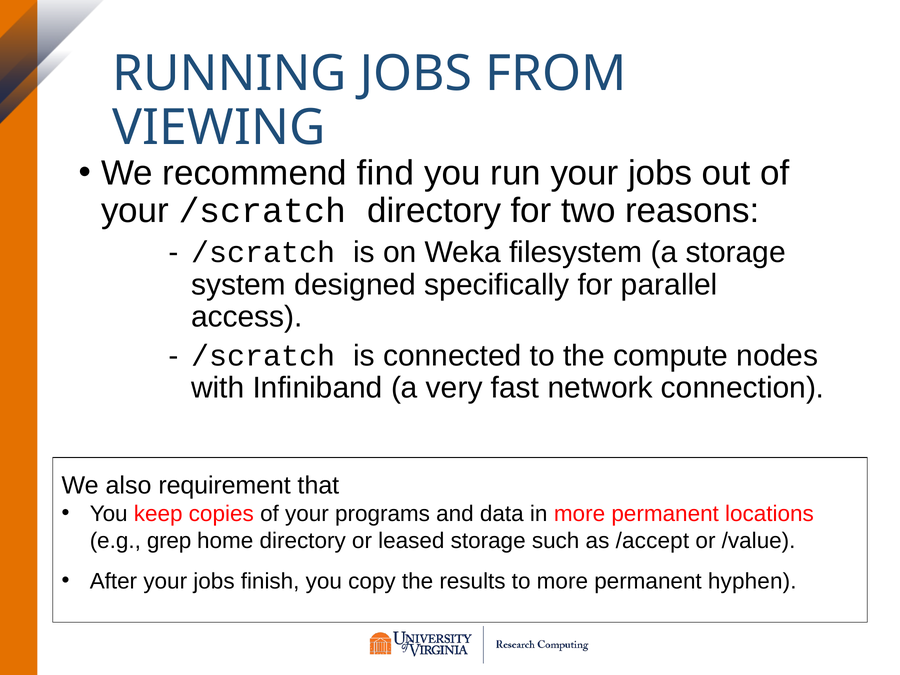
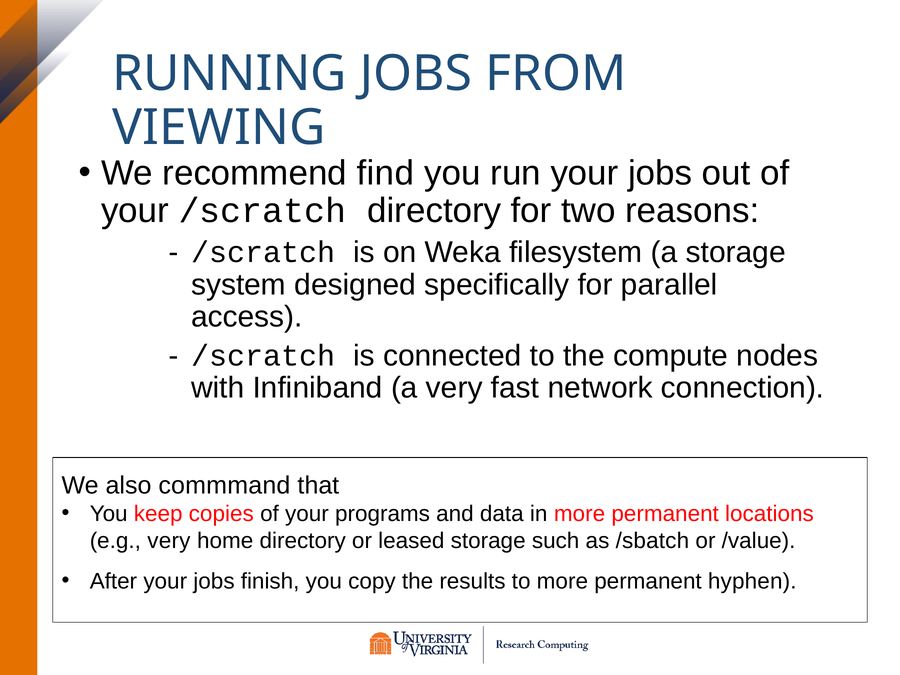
requirement: requirement -> commmand (224, 485)
e.g grep: grep -> very (169, 541)
/accept: /accept -> /sbatch (652, 541)
